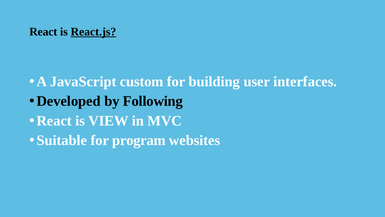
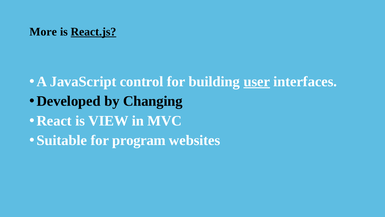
React: React -> More (43, 32)
custom: custom -> control (142, 81)
user underline: none -> present (257, 81)
Following: Following -> Changing (153, 101)
